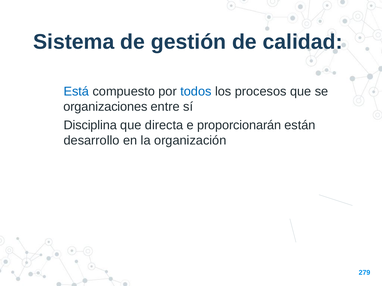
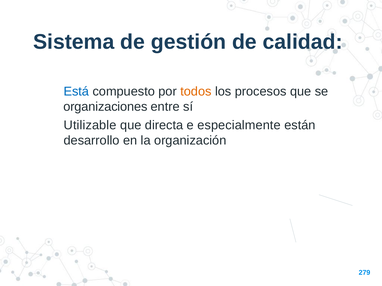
todos colour: blue -> orange (196, 92)
Disciplina: Disciplina -> Utilizable (90, 125)
proporcionarán: proporcionarán -> especialmente (239, 125)
